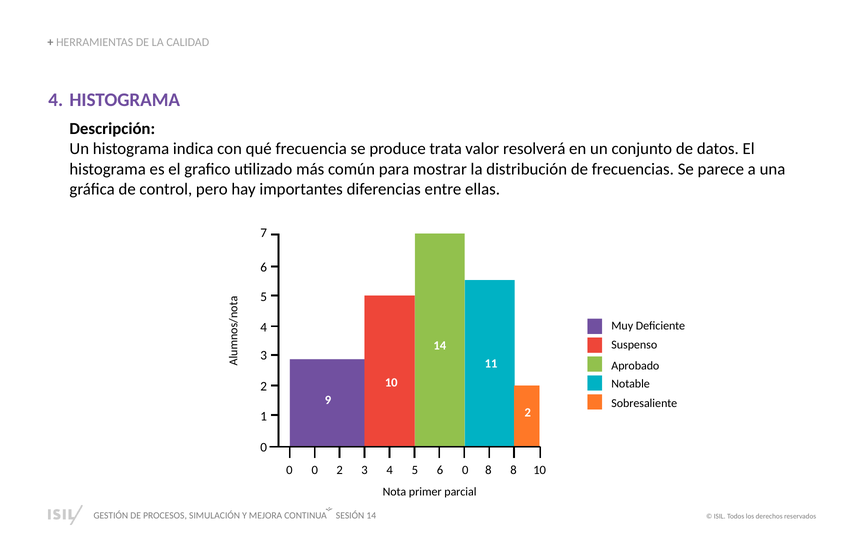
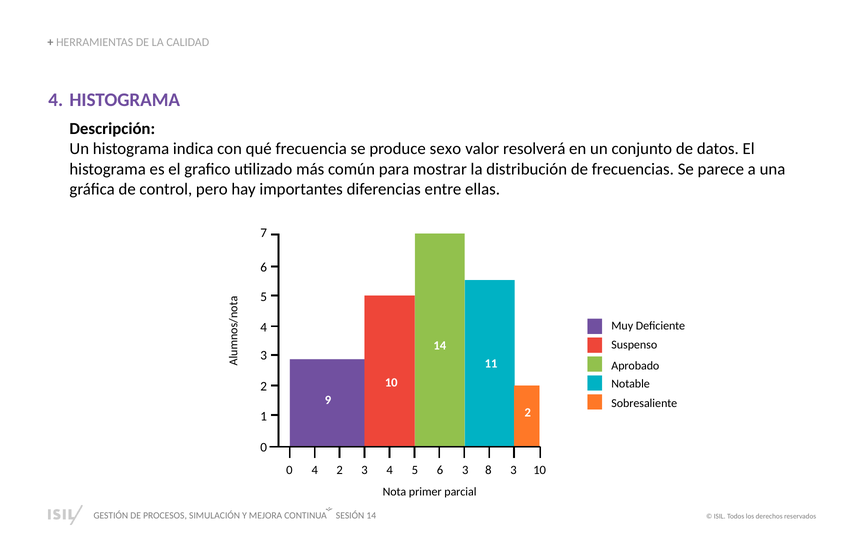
trata: trata -> sexo (445, 149)
0 0: 0 -> 4 (315, 469)
6 0: 0 -> 3 (465, 469)
8 8: 8 -> 3 (514, 469)
